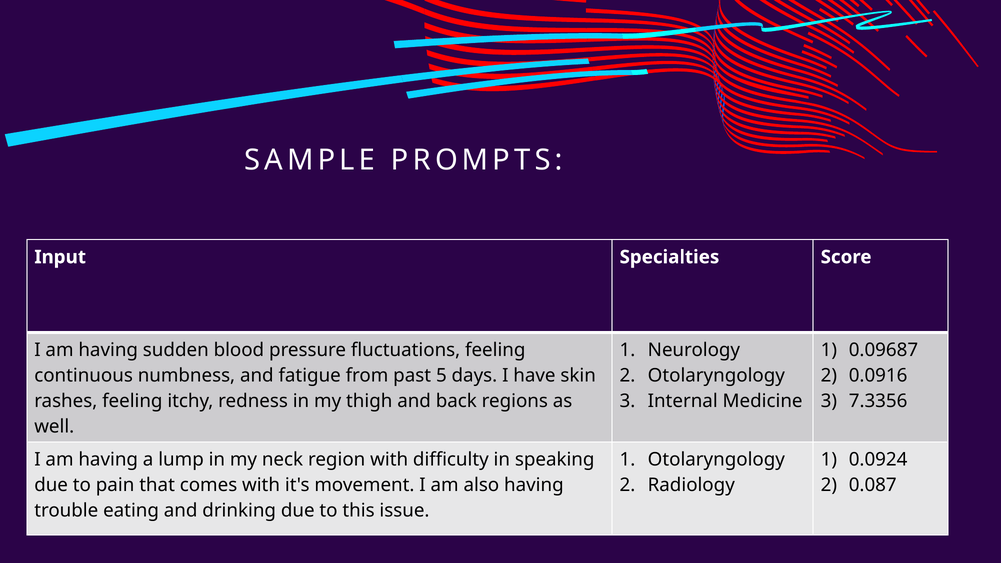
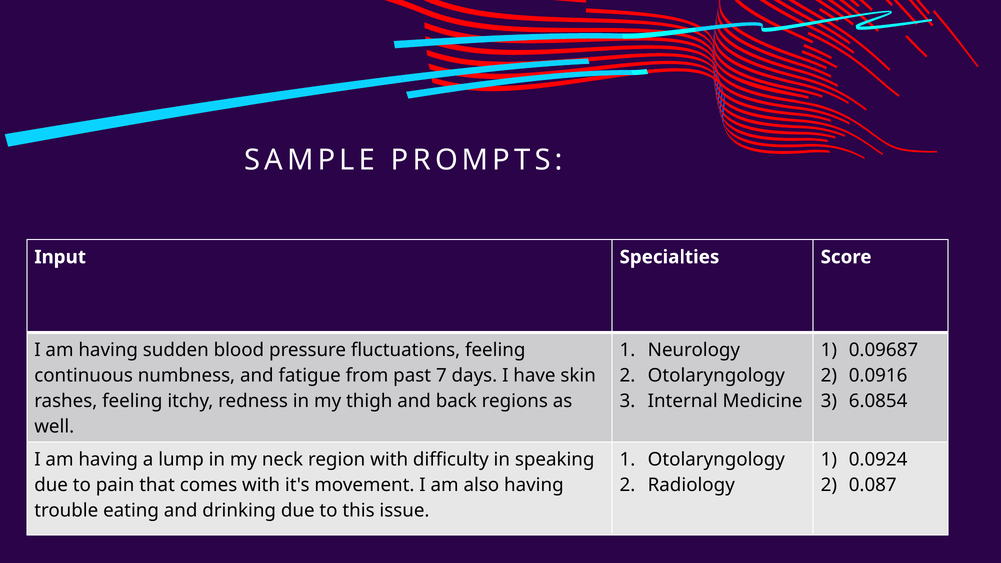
5: 5 -> 7 (441, 376)
7.3356: 7.3356 -> 6.0854 (878, 401)
